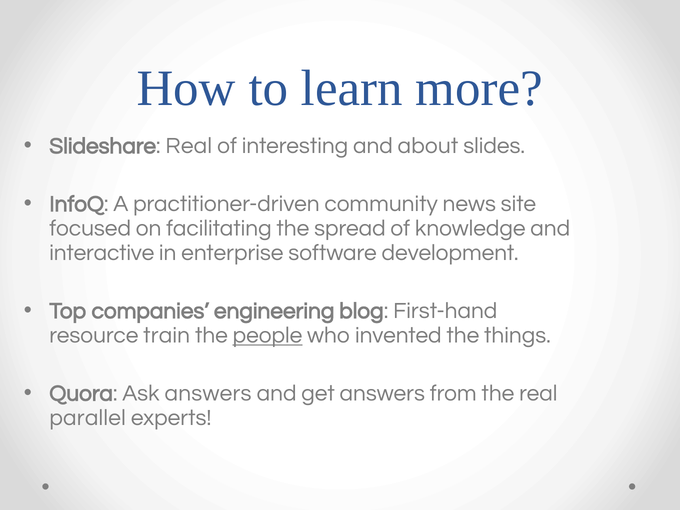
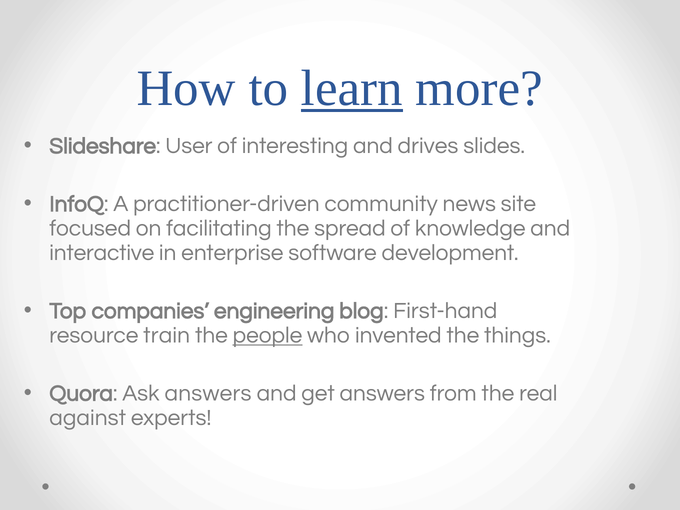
learn underline: none -> present (352, 89)
Slideshare Real: Real -> User (189, 146)
about: about -> drives (428, 146)
parallel: parallel -> against (88, 418)
